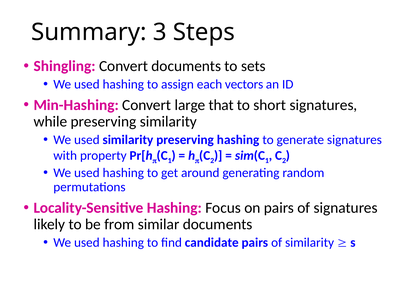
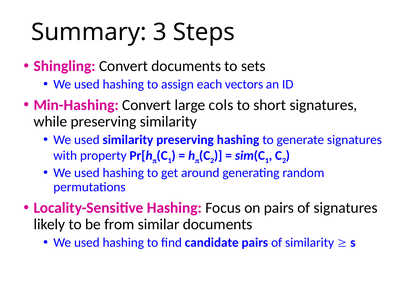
that: that -> cols (221, 105)
